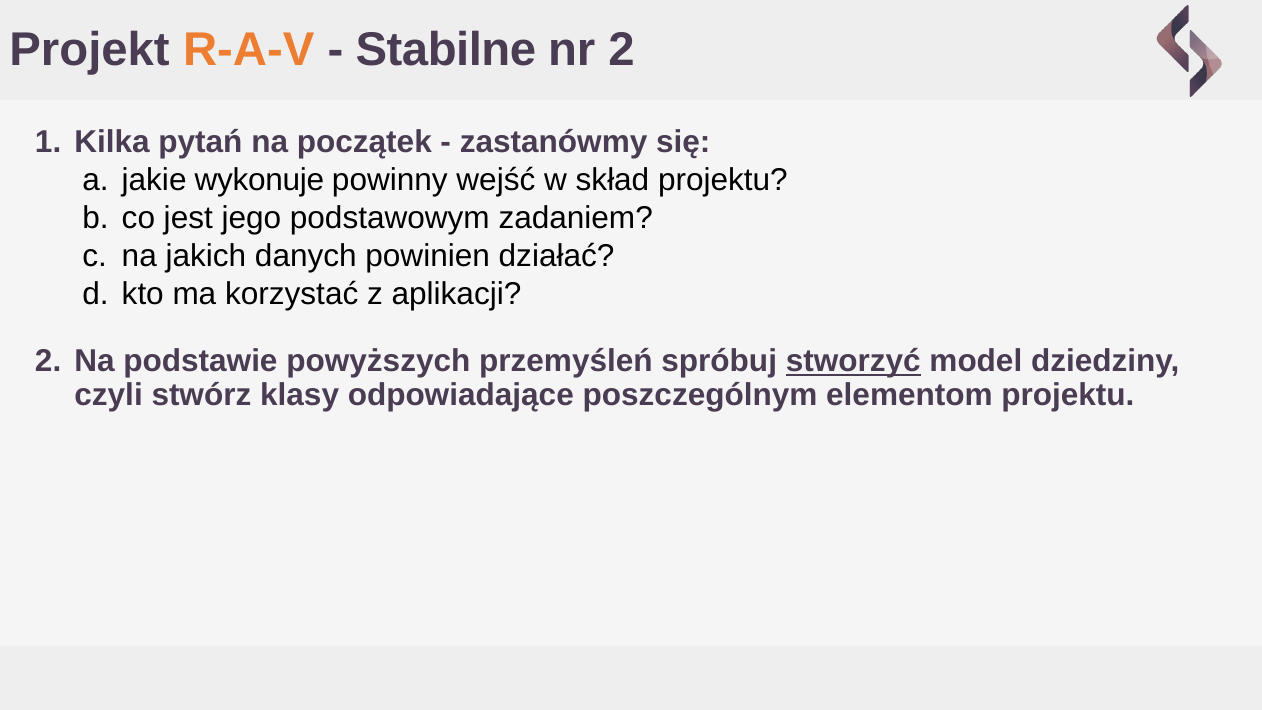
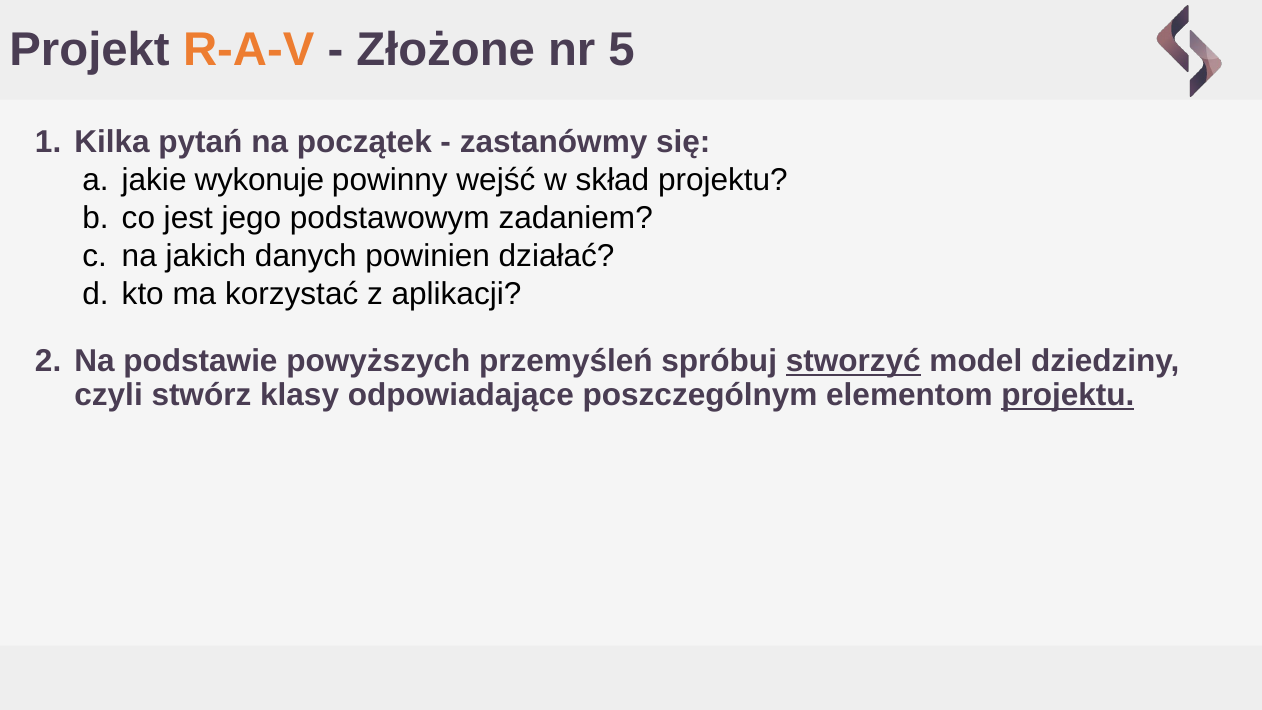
Stabilne: Stabilne -> Złożone (446, 50)
nr 2: 2 -> 5 (622, 50)
projektu underline: none -> present (1068, 395)
